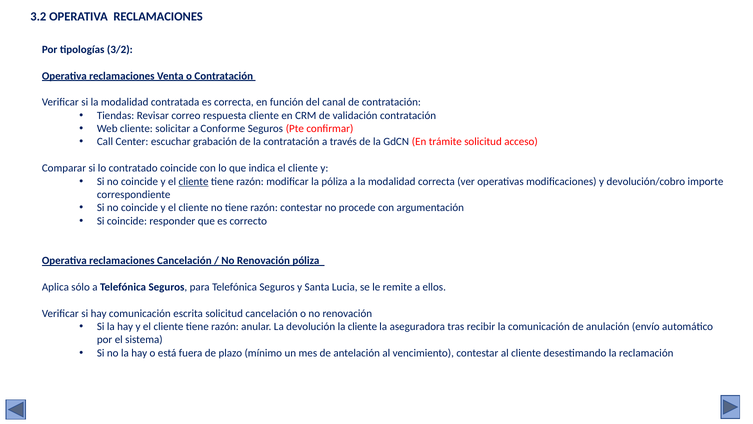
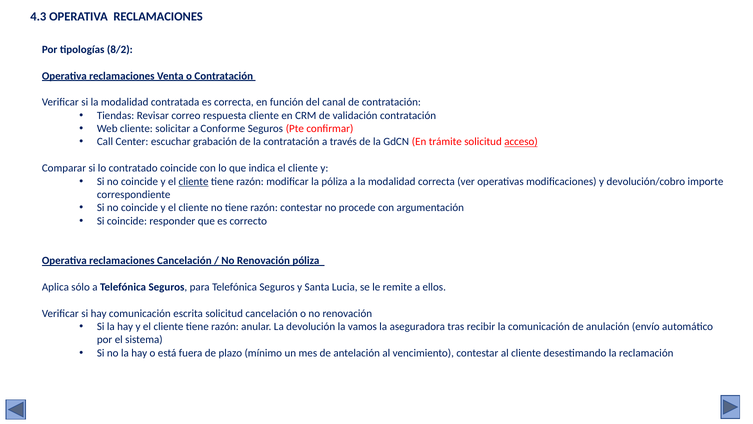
3.2: 3.2 -> 4.3 (38, 17)
3/2: 3/2 -> 8/2 (120, 49)
acceso underline: none -> present (521, 142)
la cliente: cliente -> vamos (362, 326)
